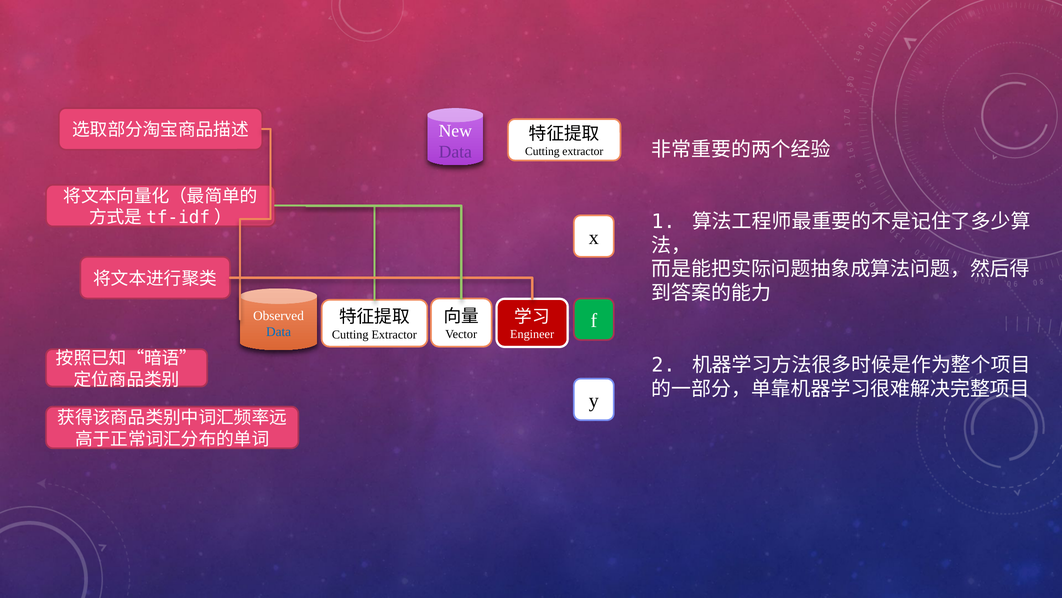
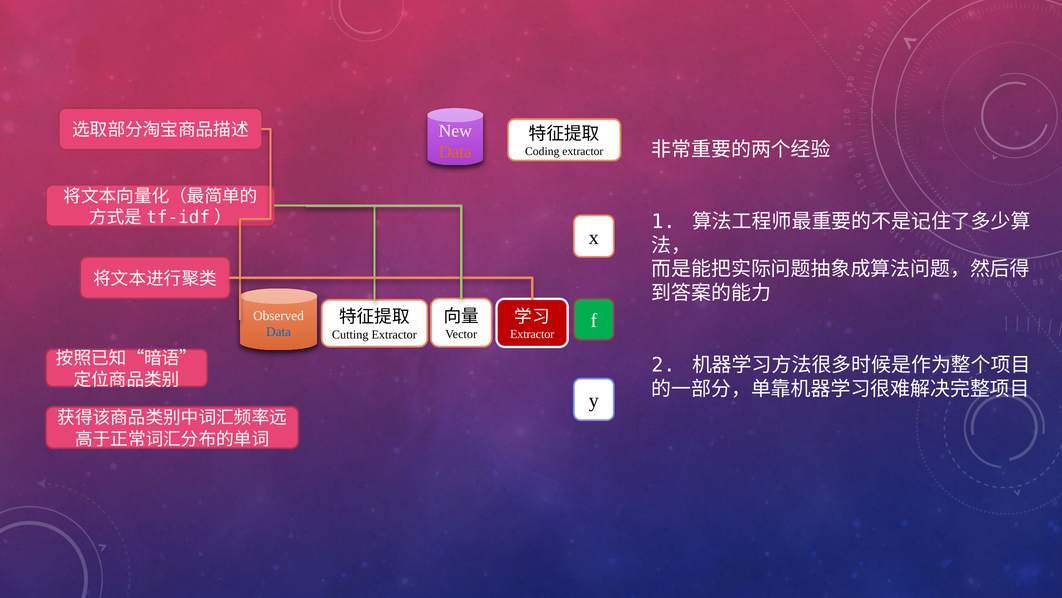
Data colour: purple -> orange (455, 152)
Cutting: Cutting -> Coding (542, 151)
Engineer: Engineer -> Extractor (532, 334)
